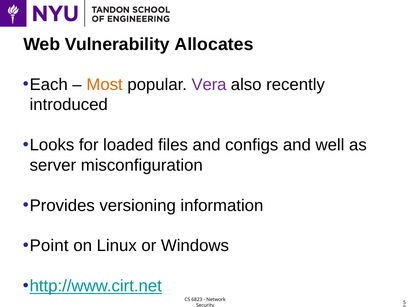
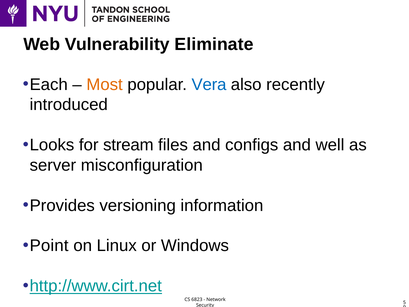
Allocates: Allocates -> Eliminate (214, 44)
Vera colour: purple -> blue (209, 85)
loaded: loaded -> stream (128, 145)
